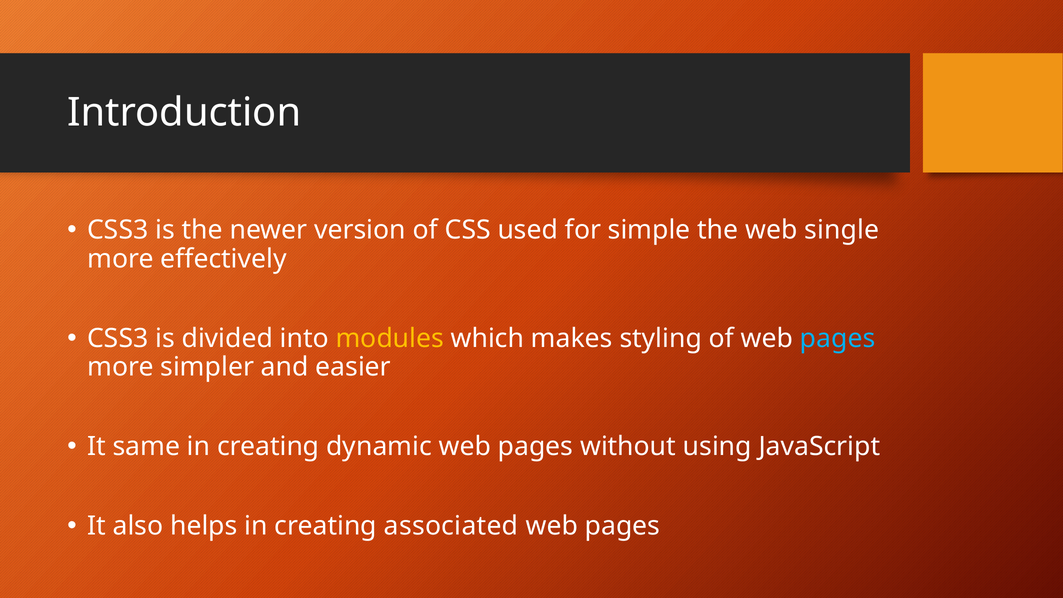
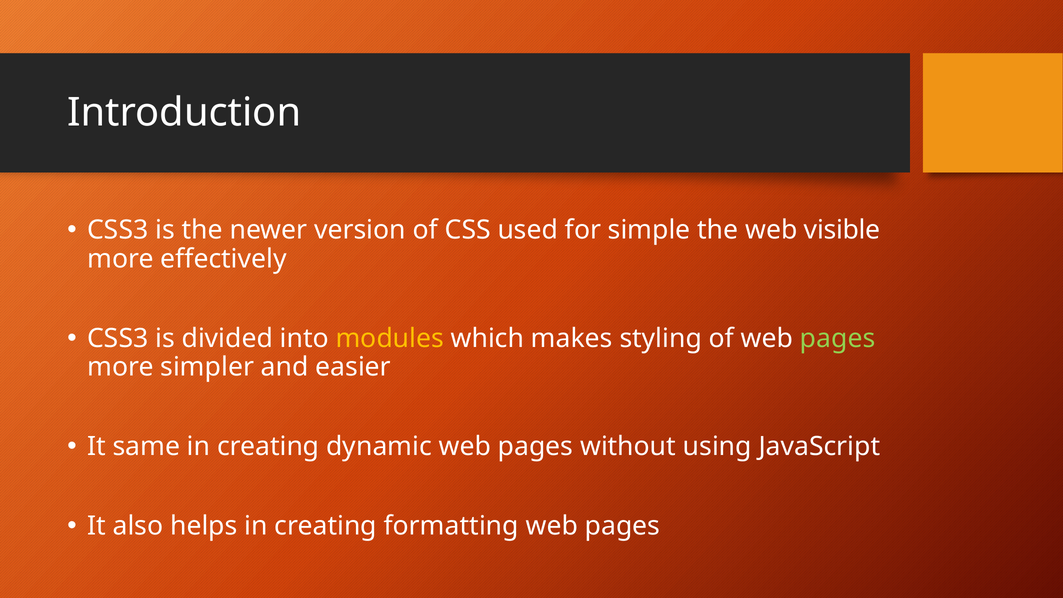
single: single -> visible (842, 230)
pages colour: light blue -> light green (838, 338)
associated: associated -> formatting (451, 526)
